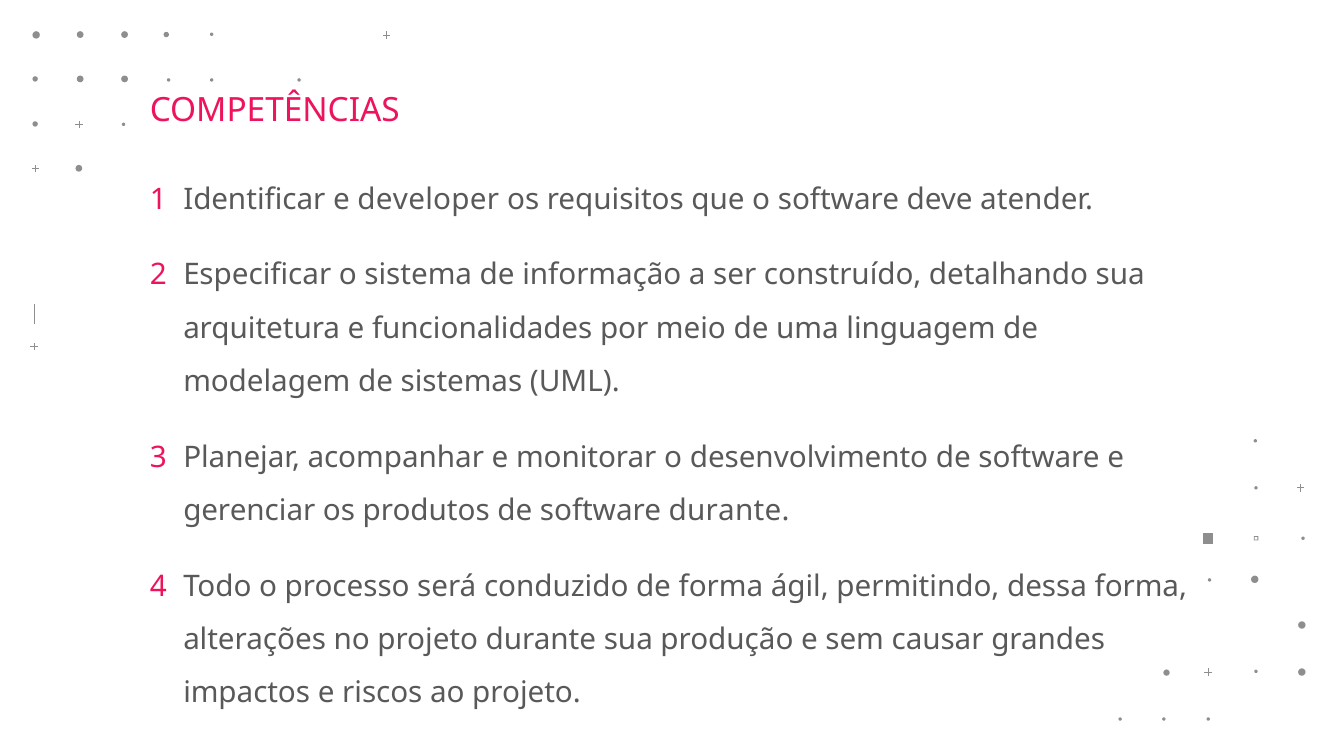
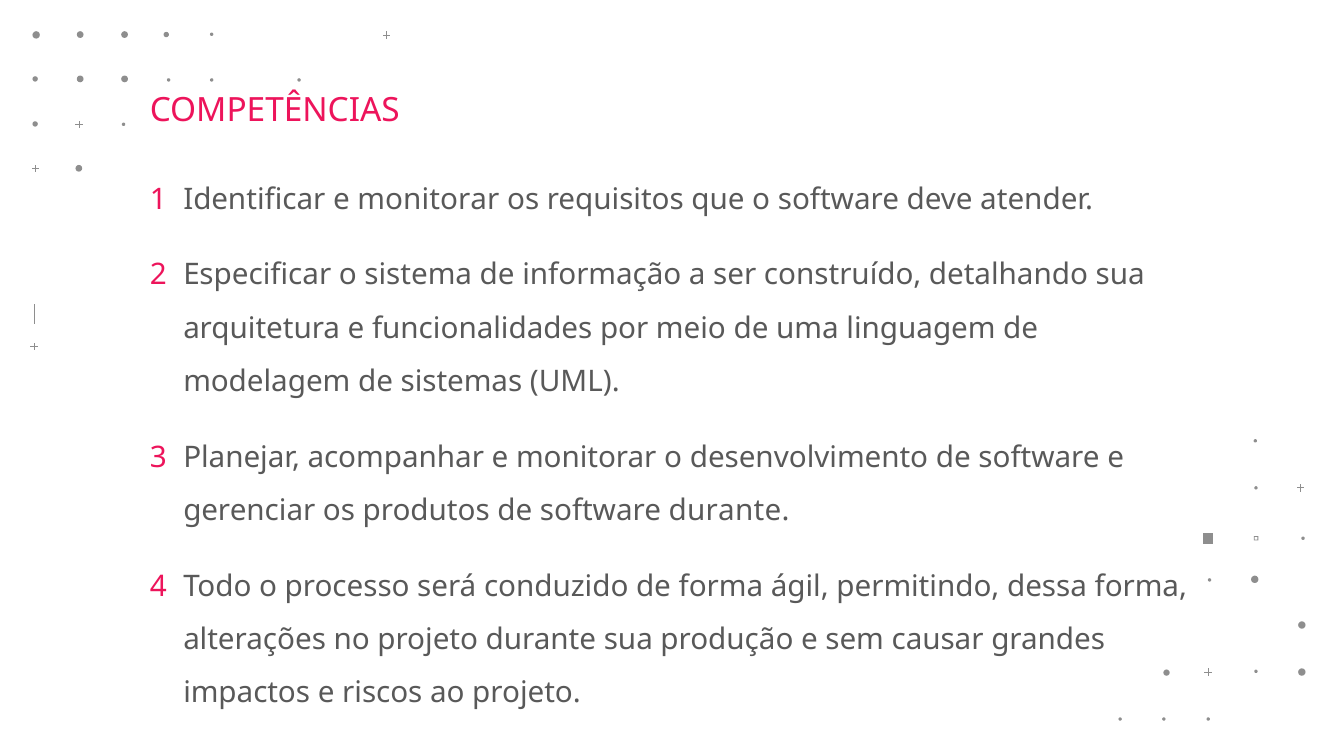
Identificar e developer: developer -> monitorar (428, 200)
